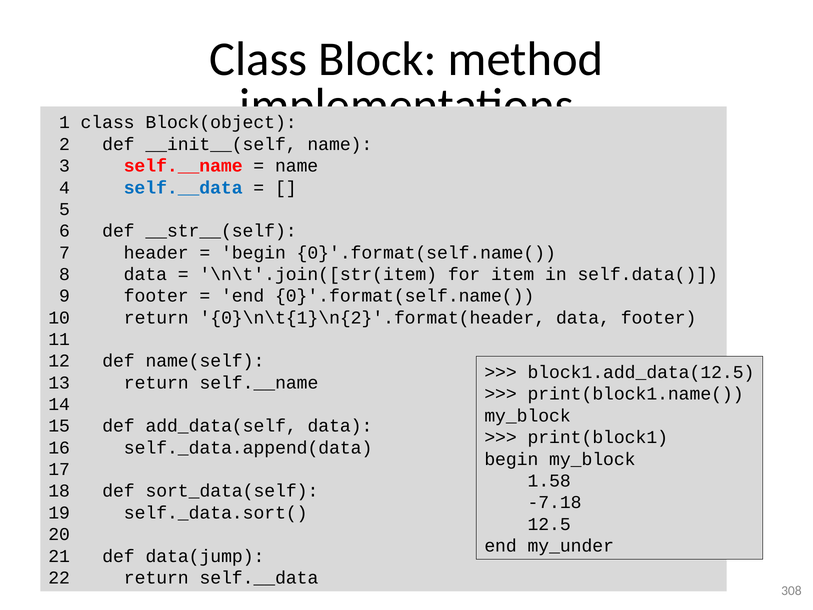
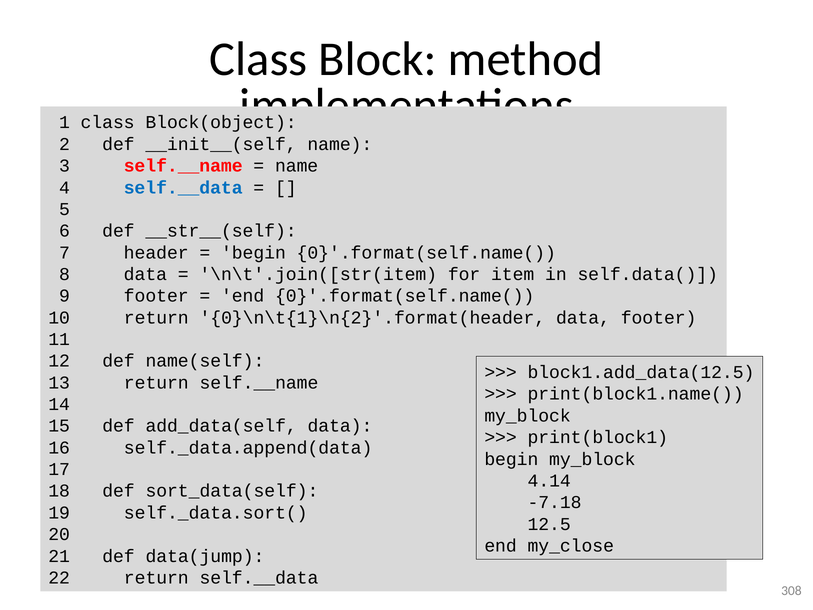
1.58: 1.58 -> 4.14 (549, 481)
my_under: my_under -> my_close (571, 546)
